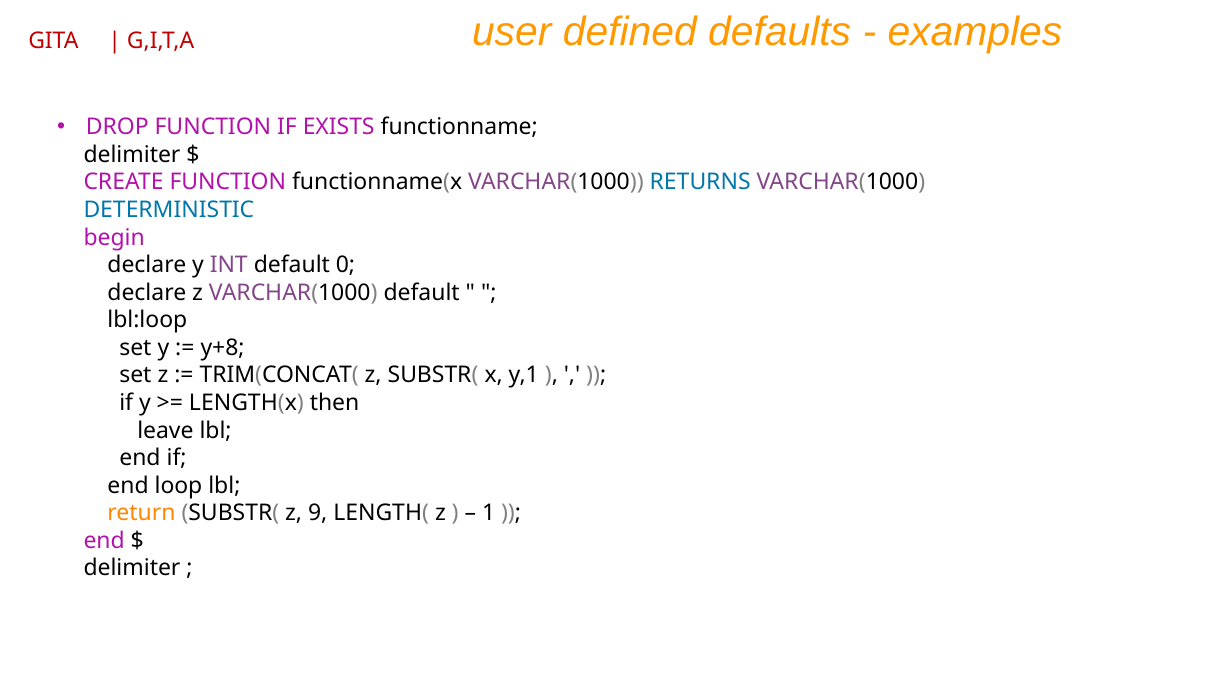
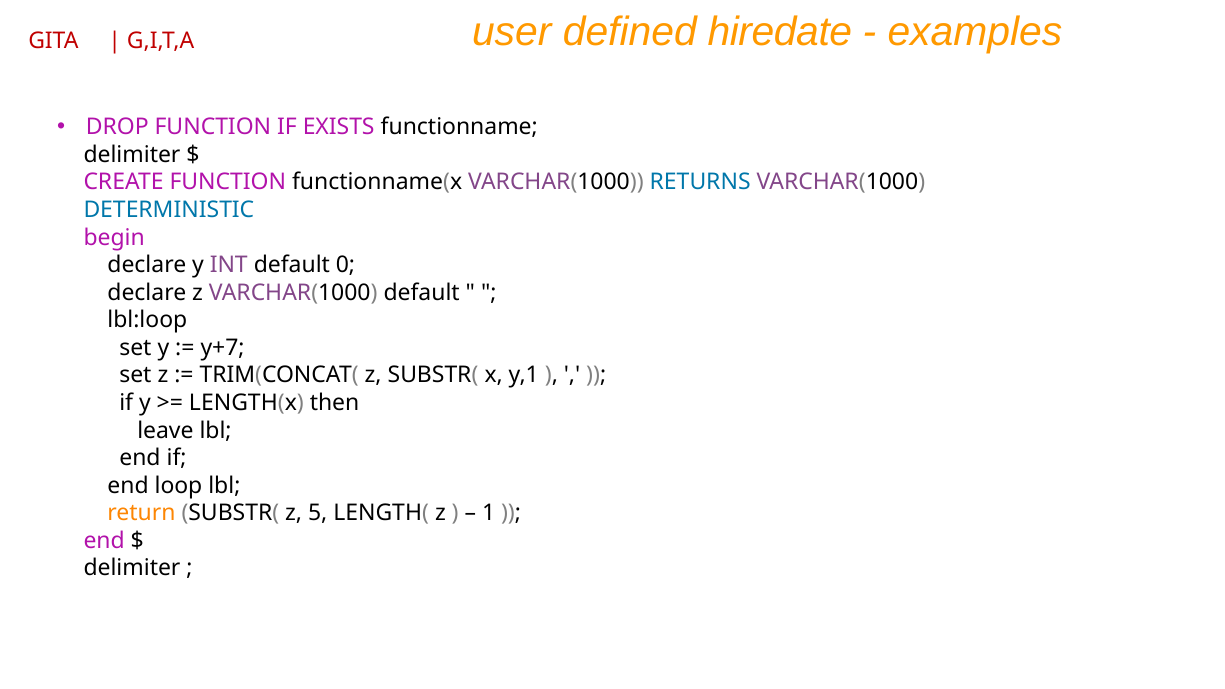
defaults: defaults -> hiredate (780, 32)
y+8: y+8 -> y+7 (223, 348)
9: 9 -> 5 (318, 513)
